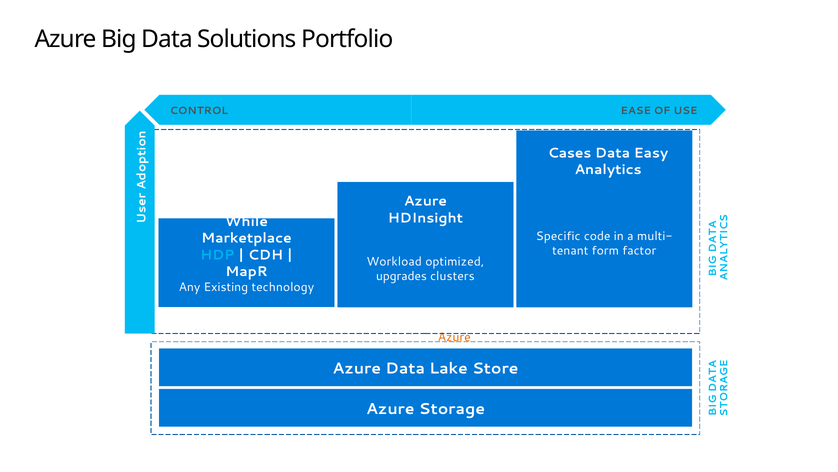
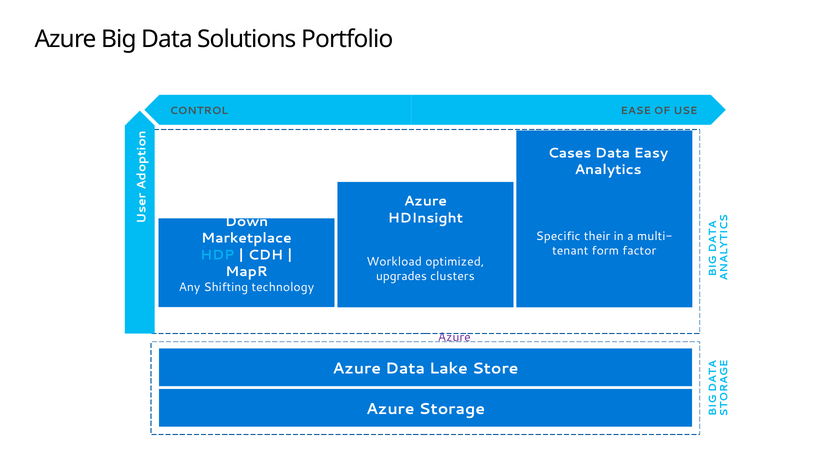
While: While -> Down (247, 221)
code: code -> their (597, 236)
Existing: Existing -> Shifting (226, 287)
Azure colour: orange -> purple (454, 337)
